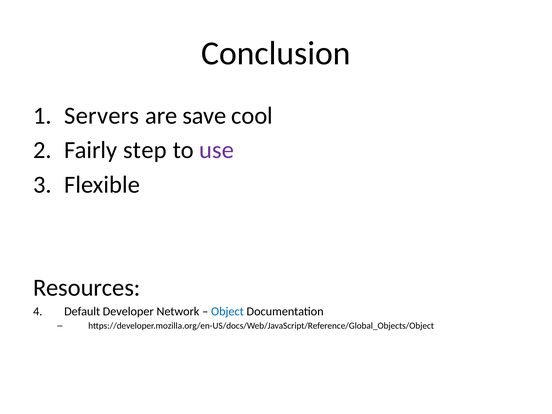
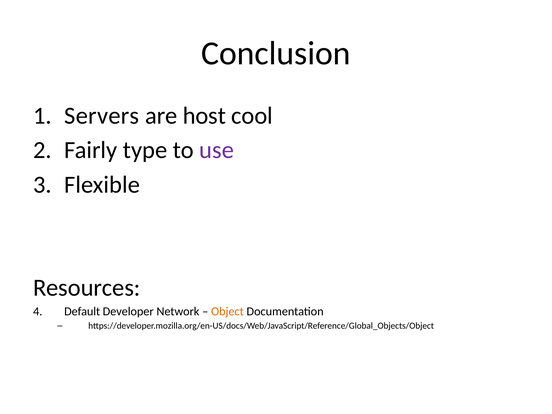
save: save -> host (204, 116)
step: step -> type (145, 150)
Object colour: blue -> orange (227, 311)
